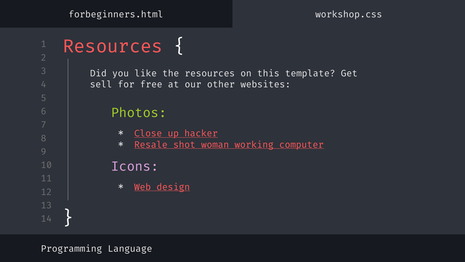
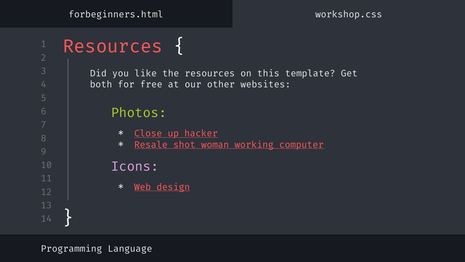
sell: sell -> both (101, 84)
